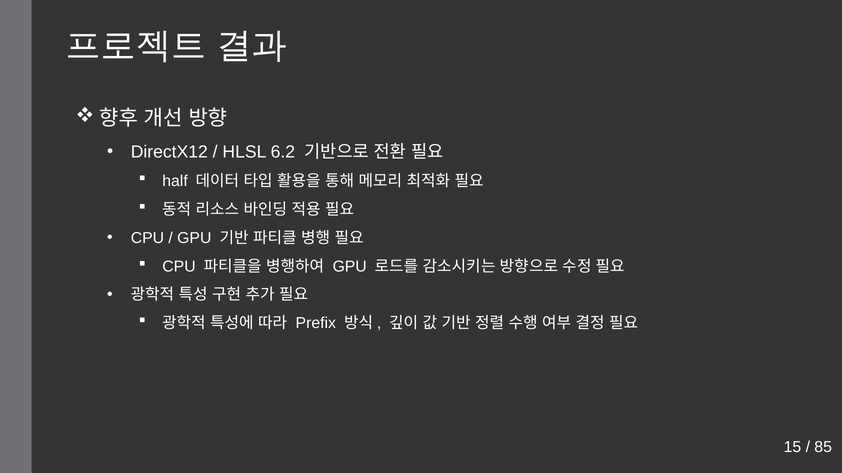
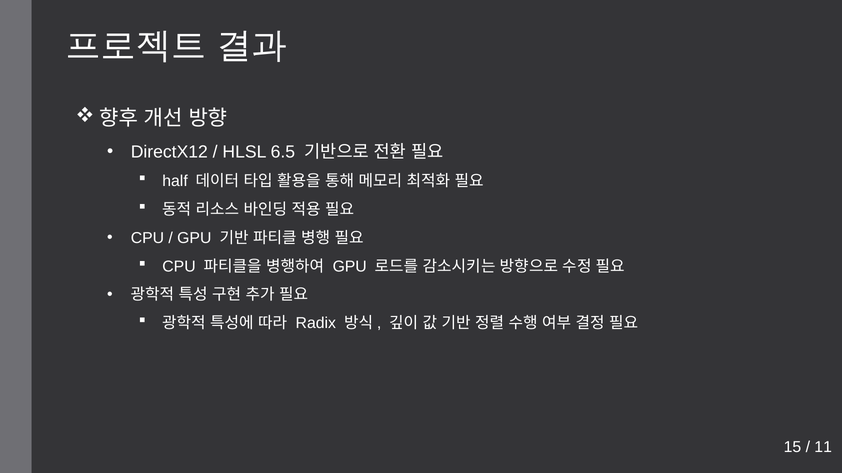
6.2: 6.2 -> 6.5 (283, 152)
Prefix: Prefix -> Radix (316, 324)
85: 85 -> 11 (823, 448)
